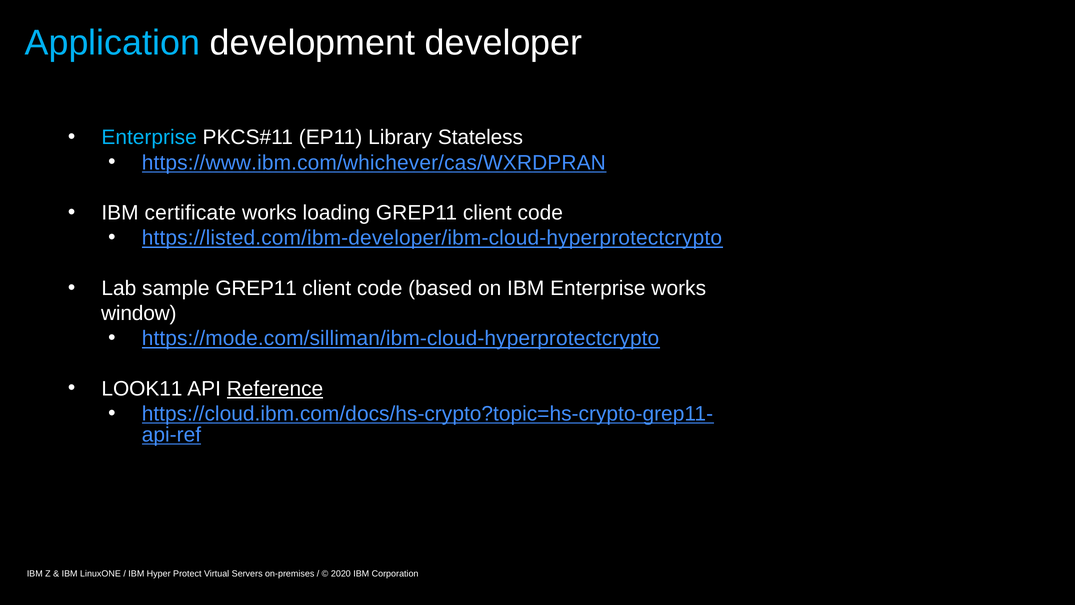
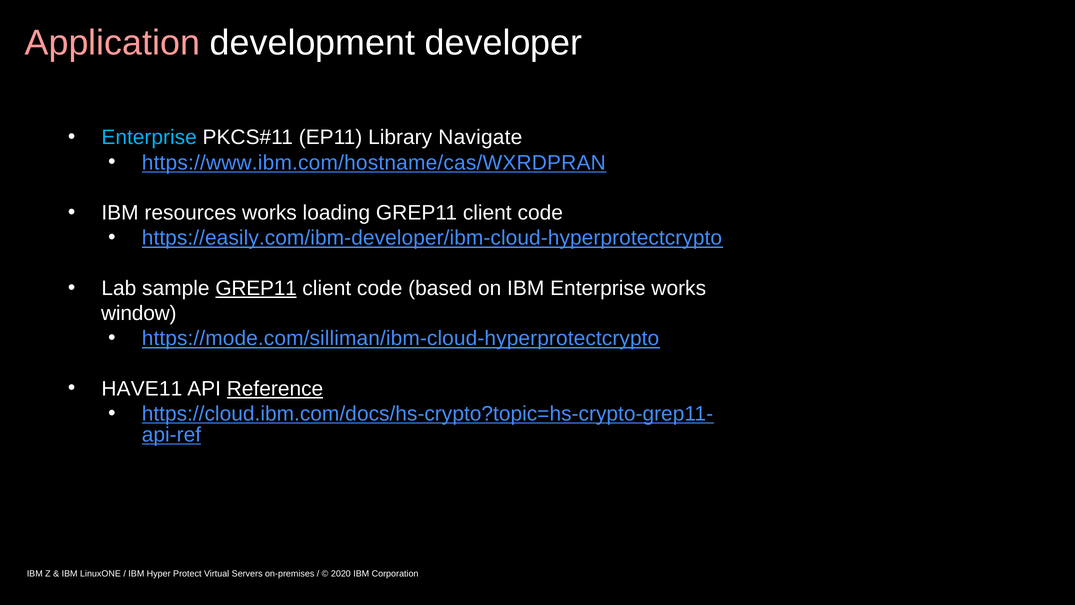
Application colour: light blue -> pink (112, 43)
Stateless: Stateless -> Navigate (480, 138)
https://www.ibm.com/whichever/cas/WXRDPRAN: https://www.ibm.com/whichever/cas/WXRDPRAN -> https://www.ibm.com/hostname/cas/WXRDPRAN (374, 163)
certificate: certificate -> resources (190, 213)
https://listed.com/ibm-developer/ibm-cloud-hyperprotectcrypto: https://listed.com/ibm-developer/ibm-cloud-hyperprotectcrypto -> https://easily.com/ibm-developer/ibm-cloud-hyperprotectcrypto (432, 238)
GREP11 underline: none -> present (256, 288)
LOOK11: LOOK11 -> HAVE11 (142, 388)
